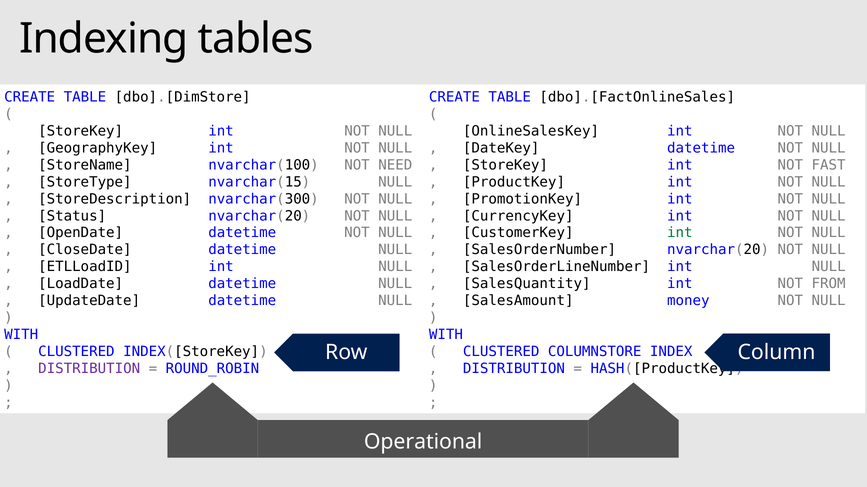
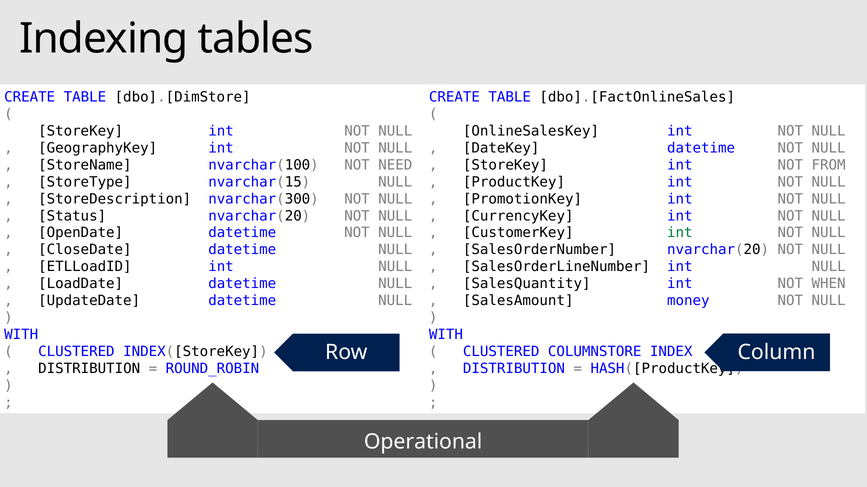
FAST: FAST -> FROM (829, 165)
FROM: FROM -> WHEN (829, 284)
DISTRIBUTION colour: purple -> black (89, 369)
